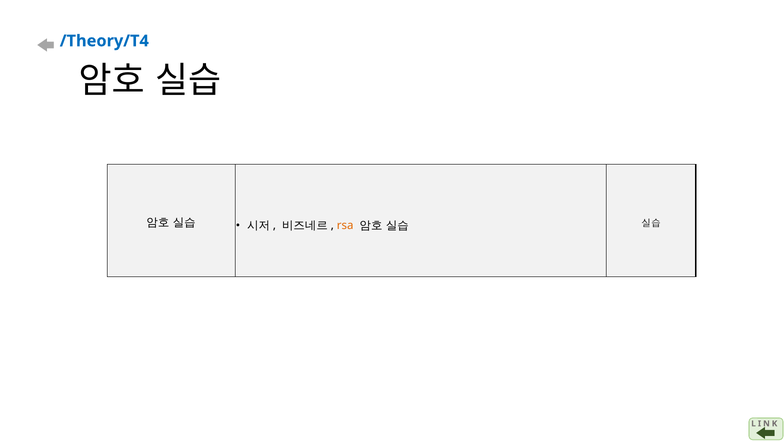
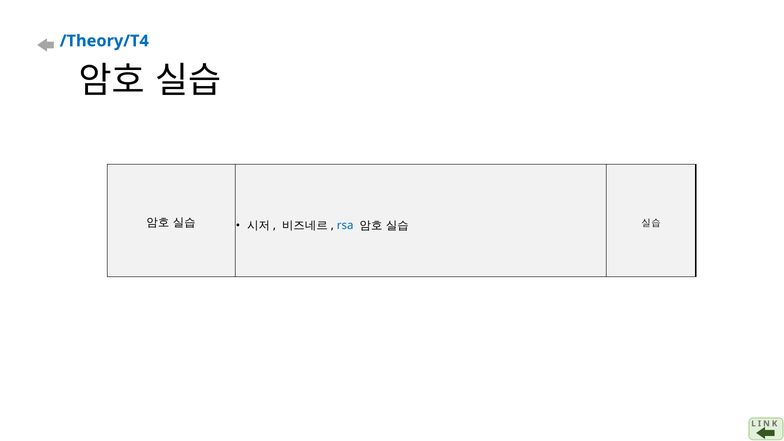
rsa colour: orange -> blue (345, 226)
